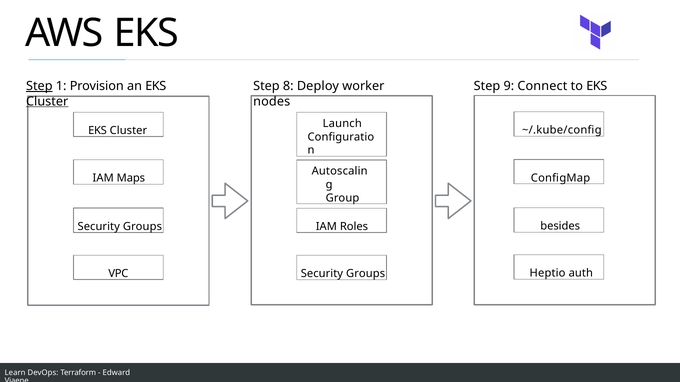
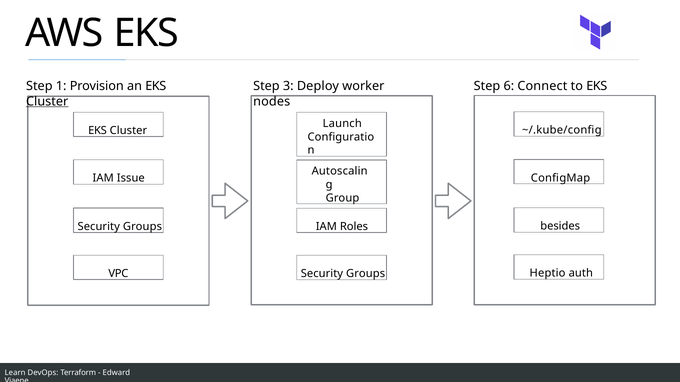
Step underline: present -> none (39, 86)
8: 8 -> 3 (288, 86)
9: 9 -> 6 (509, 86)
Maps: Maps -> Issue (131, 178)
